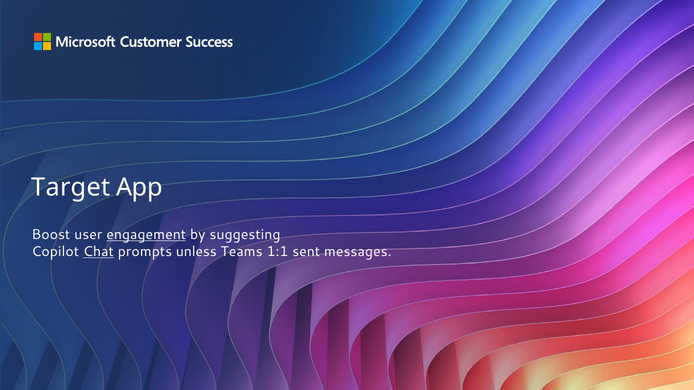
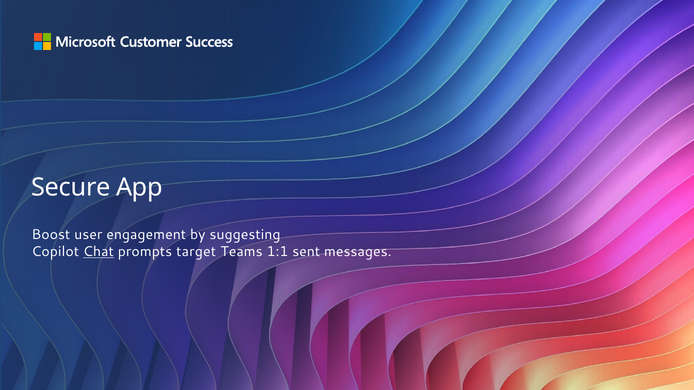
Target: Target -> Secure (71, 188)
engagement underline: present -> none (146, 235)
unless: unless -> target (196, 252)
